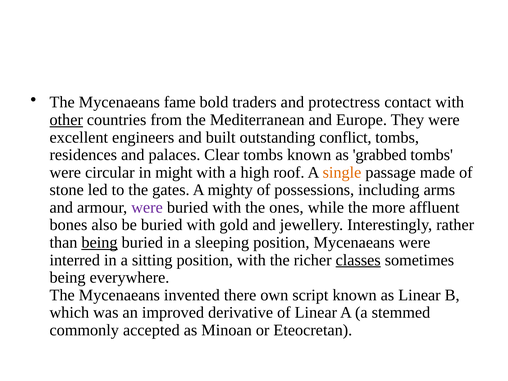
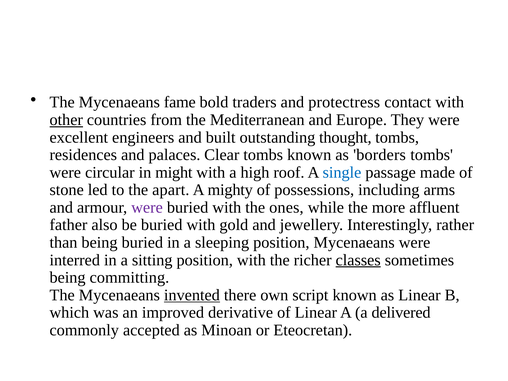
conflict: conflict -> thought (345, 137)
grabbed: grabbed -> borders (380, 155)
single colour: orange -> blue (342, 172)
gates: gates -> apart (171, 190)
bones: bones -> father (68, 225)
being underline: present -> none (100, 242)
everywhere: everywhere -> committing (129, 278)
invented underline: none -> present (192, 295)
stemmed: stemmed -> delivered (401, 313)
